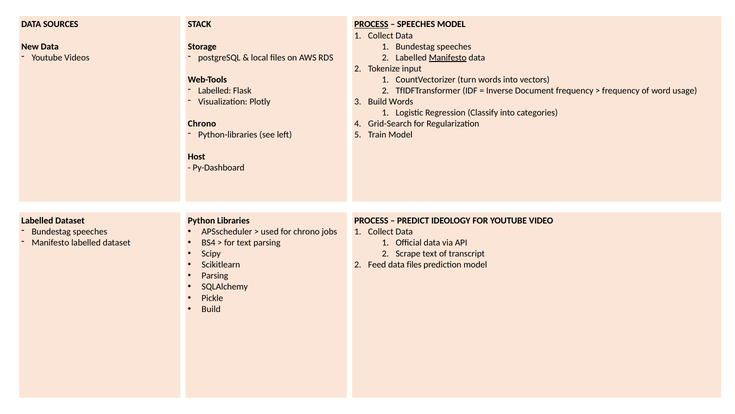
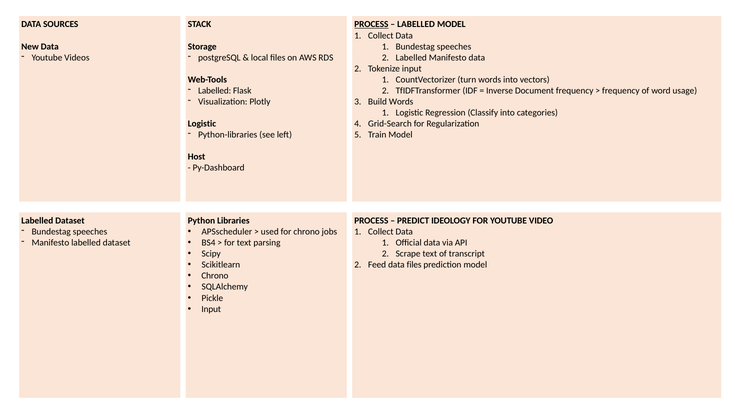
SPEECHES: SPEECHES -> LABELLED (416, 24)
Manifesto underline: present -> none (448, 57)
Chrono: Chrono -> Logistic (202, 124)
Parsing: Parsing -> Chrono (215, 276)
Build: Build -> Input (211, 309)
